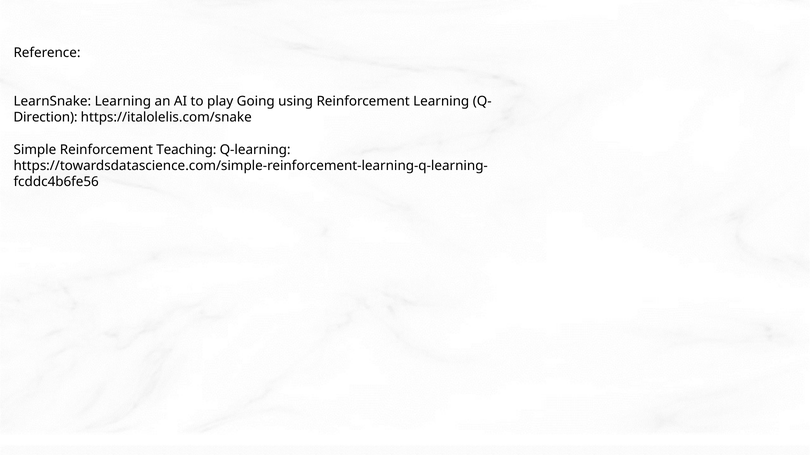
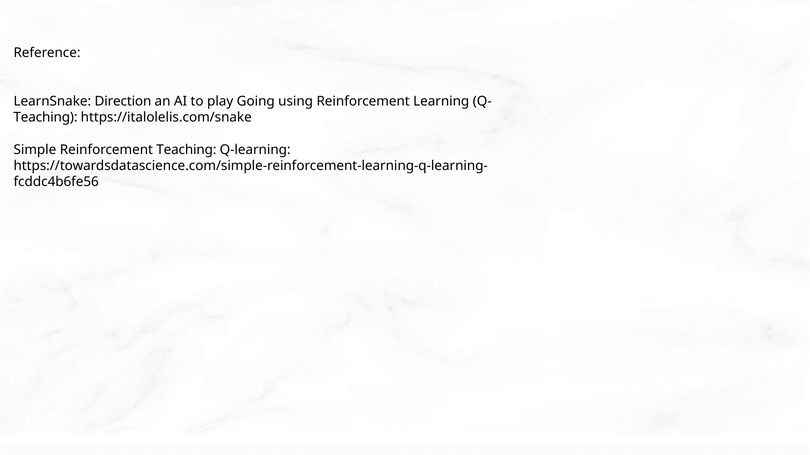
LearnSnake Learning: Learning -> Direction (123, 101)
Direction: Direction -> Teaching (45, 118)
